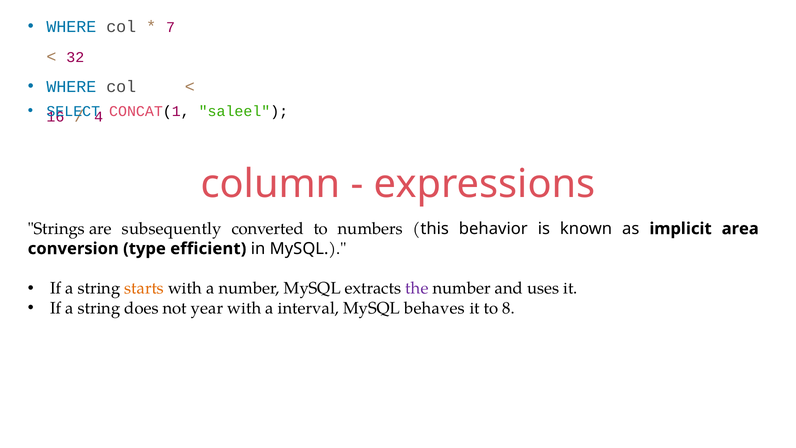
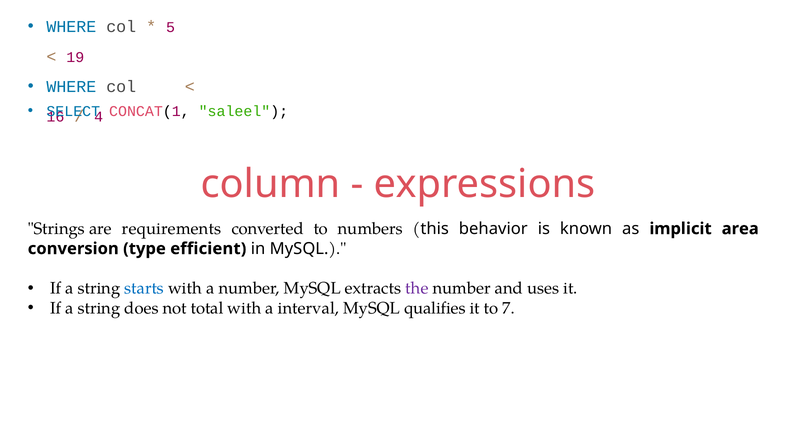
7: 7 -> 5 (171, 27)
32: 32 -> 19 (75, 57)
subsequently: subsequently -> requirements (172, 229)
starts colour: orange -> blue (144, 288)
year: year -> total (207, 308)
behaves: behaves -> qualifies (435, 308)
8: 8 -> 7 (509, 308)
